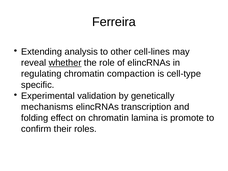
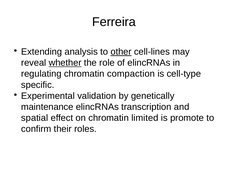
other underline: none -> present (121, 52)
mechanisms: mechanisms -> maintenance (47, 107)
folding: folding -> spatial (35, 118)
lamina: lamina -> limited (145, 118)
